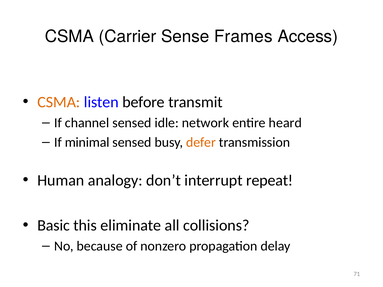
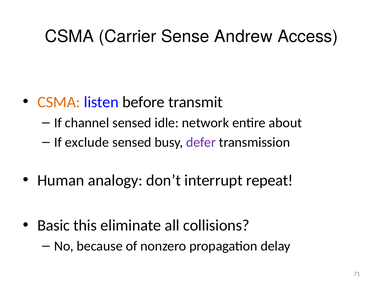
Frames: Frames -> Andrew (243, 37)
heard: heard -> about (285, 123)
minimal: minimal -> exclude (87, 142)
defer colour: orange -> purple (201, 142)
